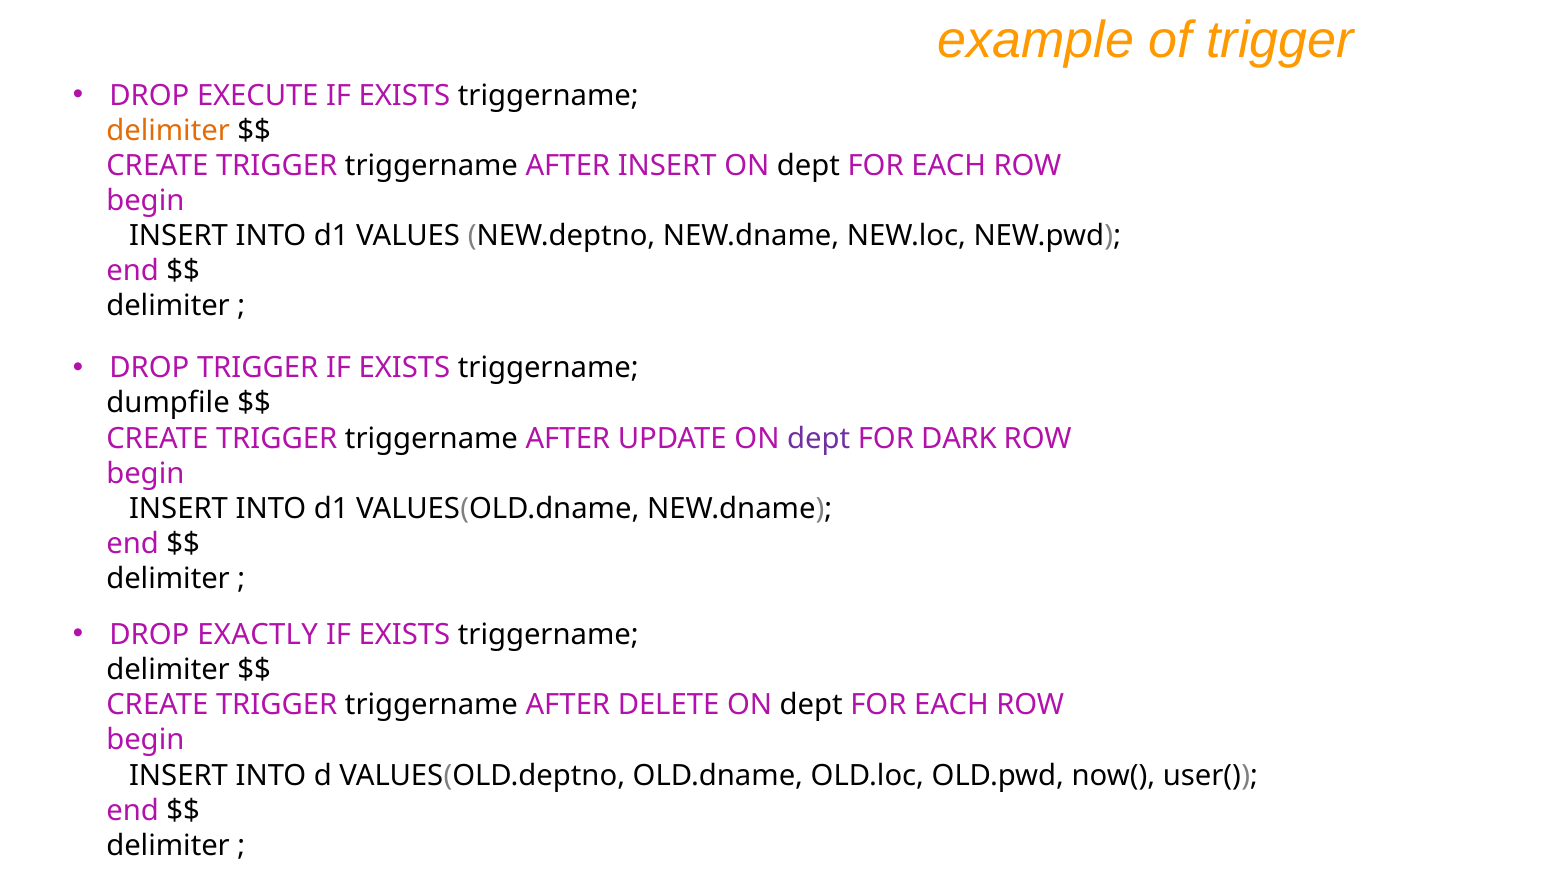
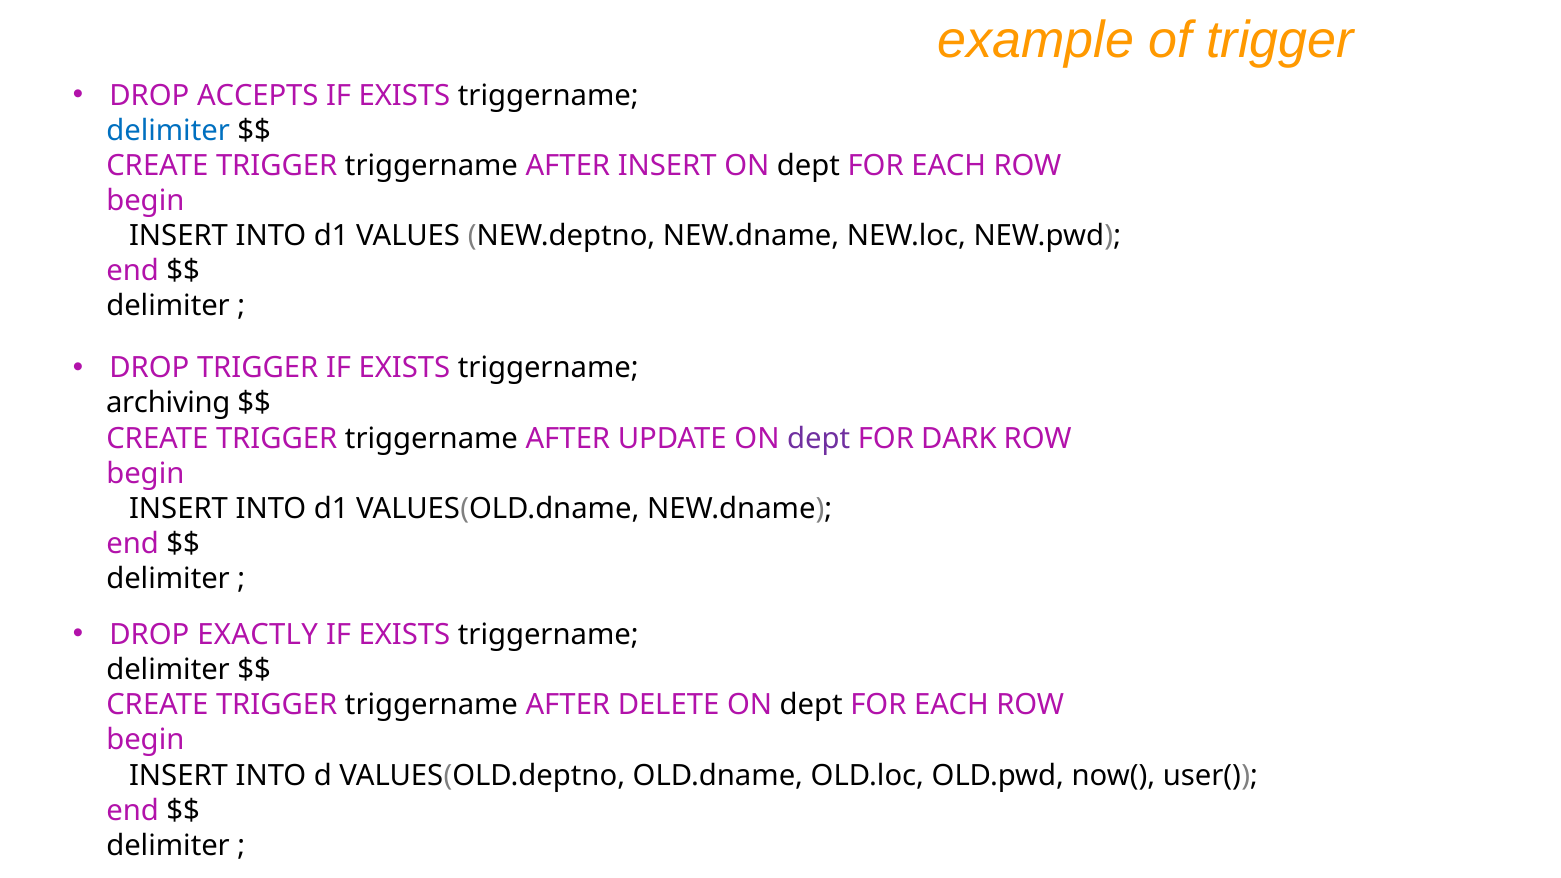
EXECUTE: EXECUTE -> ACCEPTS (258, 96)
delimiter colour: orange -> blue (168, 131)
dumpfile: dumpfile -> archiving (168, 403)
